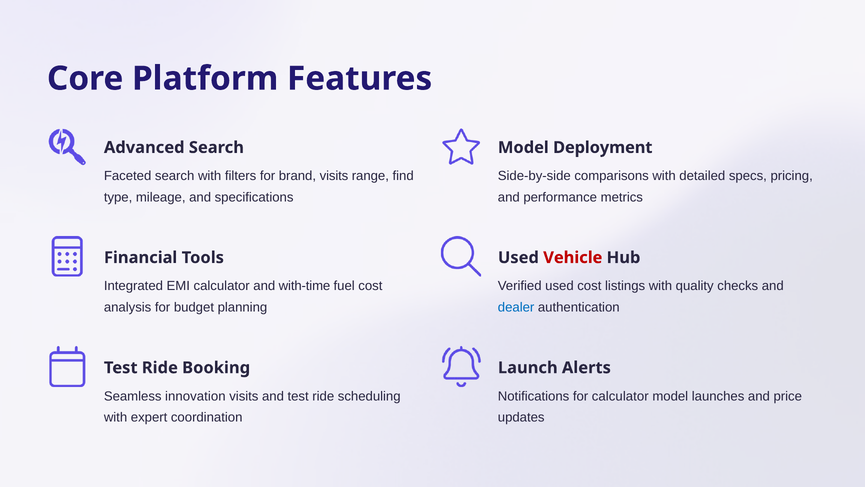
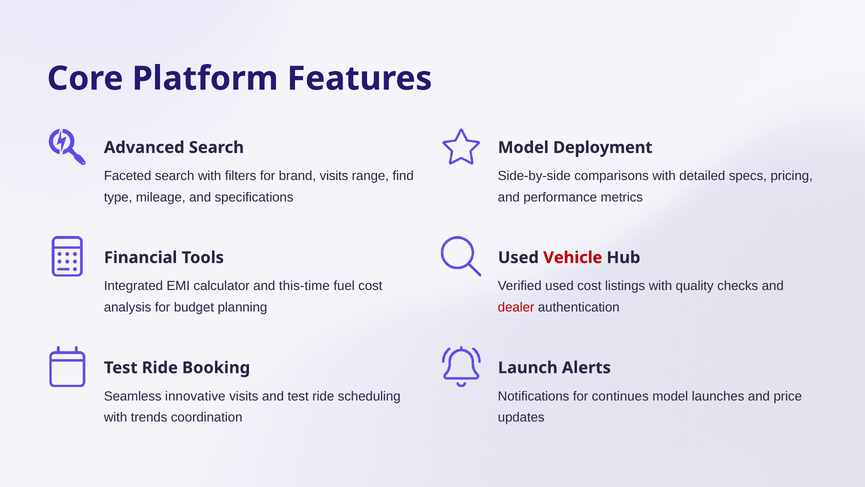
with-time: with-time -> this-time (304, 286)
dealer colour: blue -> red (516, 307)
innovation: innovation -> innovative (195, 396)
for calculator: calculator -> continues (620, 396)
expert: expert -> trends (149, 417)
